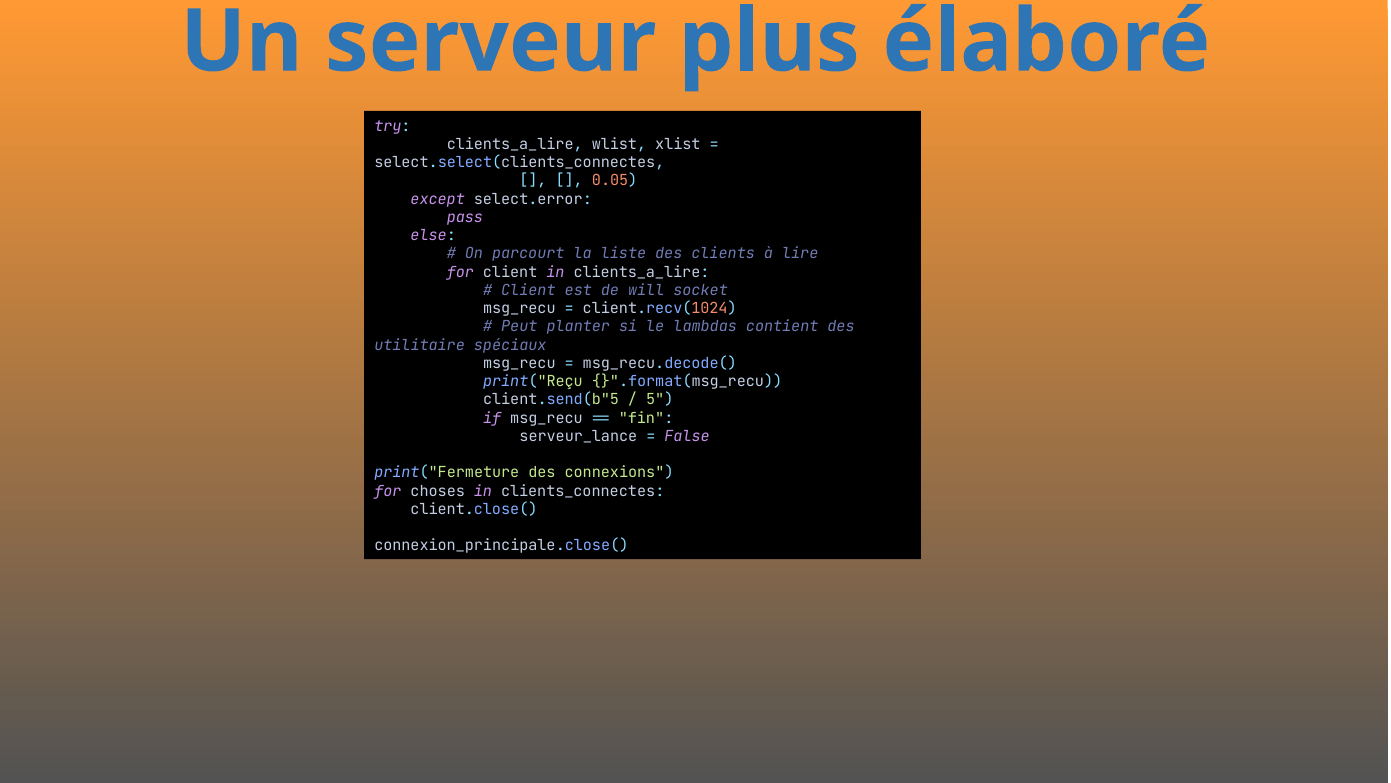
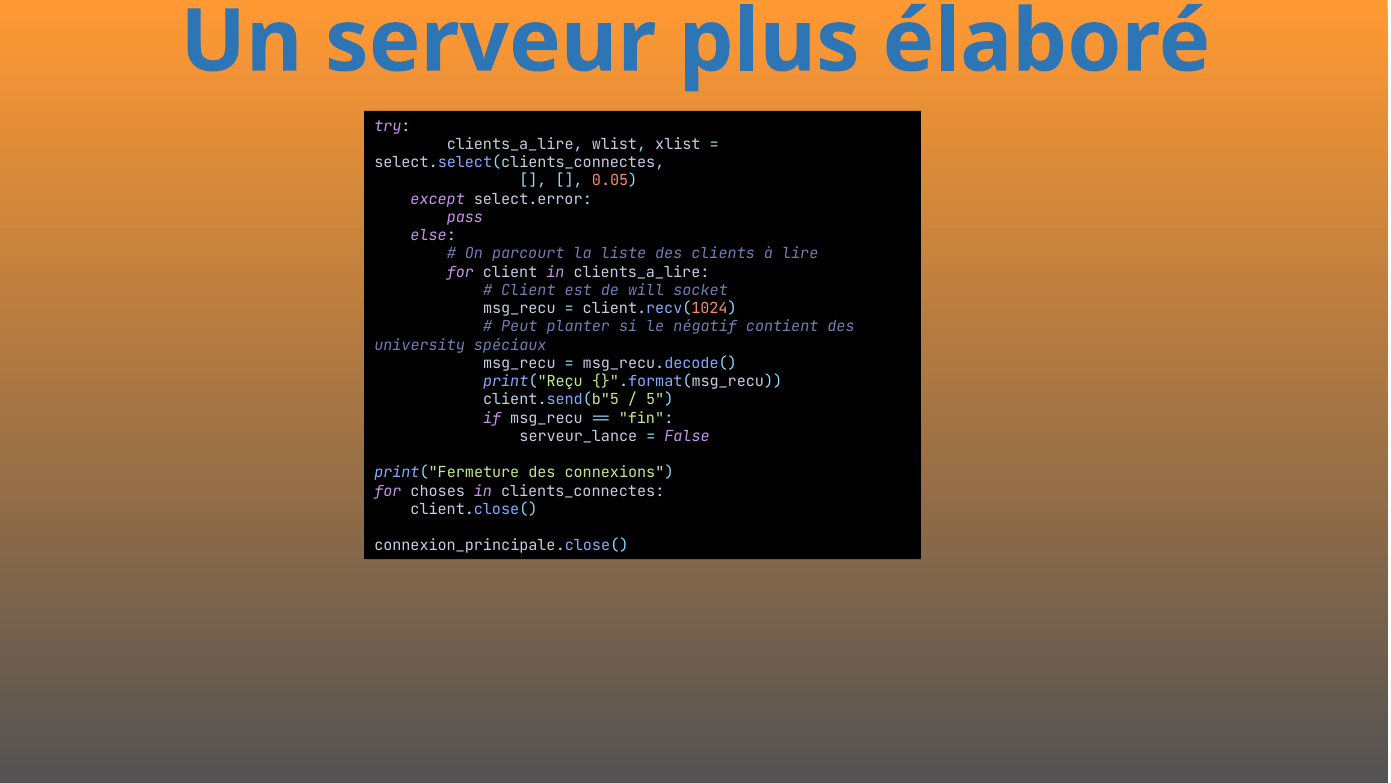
lambdas: lambdas -> négatif (705, 327)
utilitaire: utilitaire -> university (420, 345)
